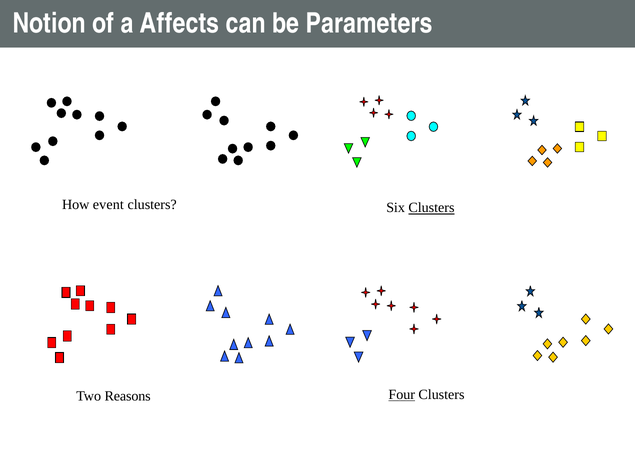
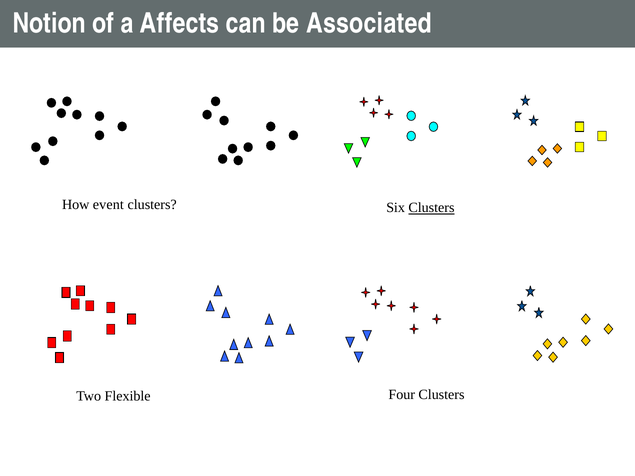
Parameters: Parameters -> Associated (369, 24)
Four underline: present -> none (402, 395)
Reasons: Reasons -> Flexible (128, 396)
